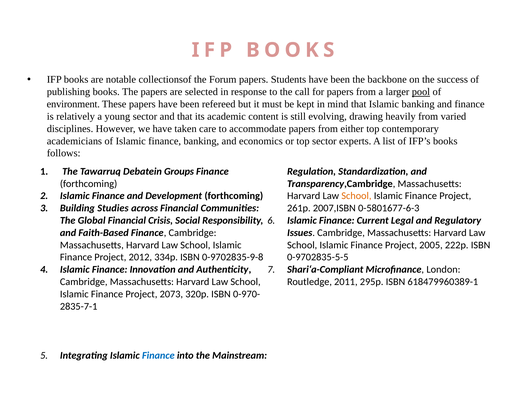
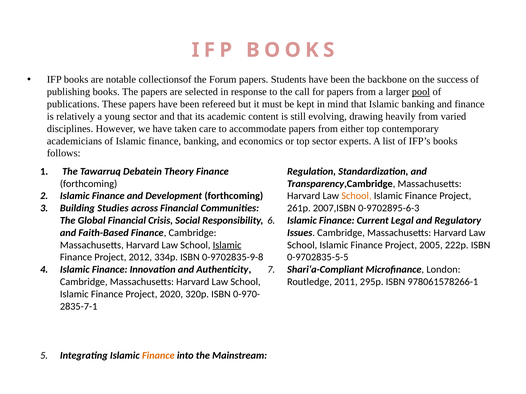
environment: environment -> publications (73, 104)
Groups: Groups -> Theory (179, 172)
0-5801677-6-3: 0-5801677-6-3 -> 0-9702895-6-3 (389, 208)
Islamic underline: none -> present (227, 245)
618479960389-1: 618479960389-1 -> 978061578266-1 (443, 282)
2073: 2073 -> 2020 (171, 294)
Finance colour: blue -> orange (158, 356)
